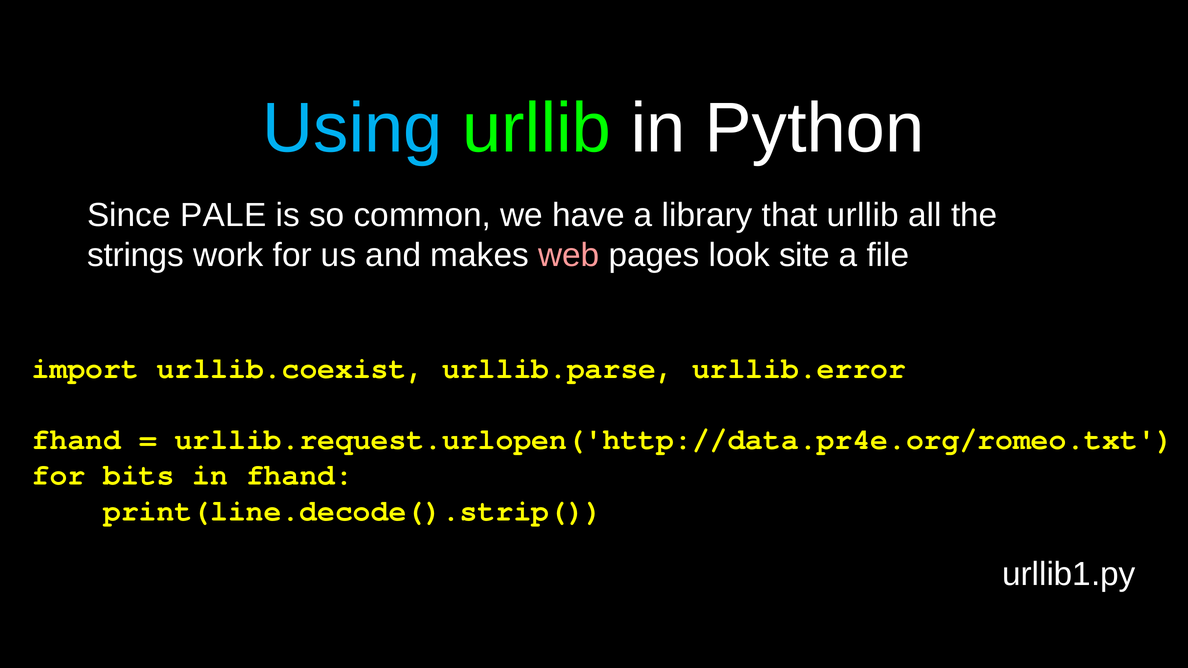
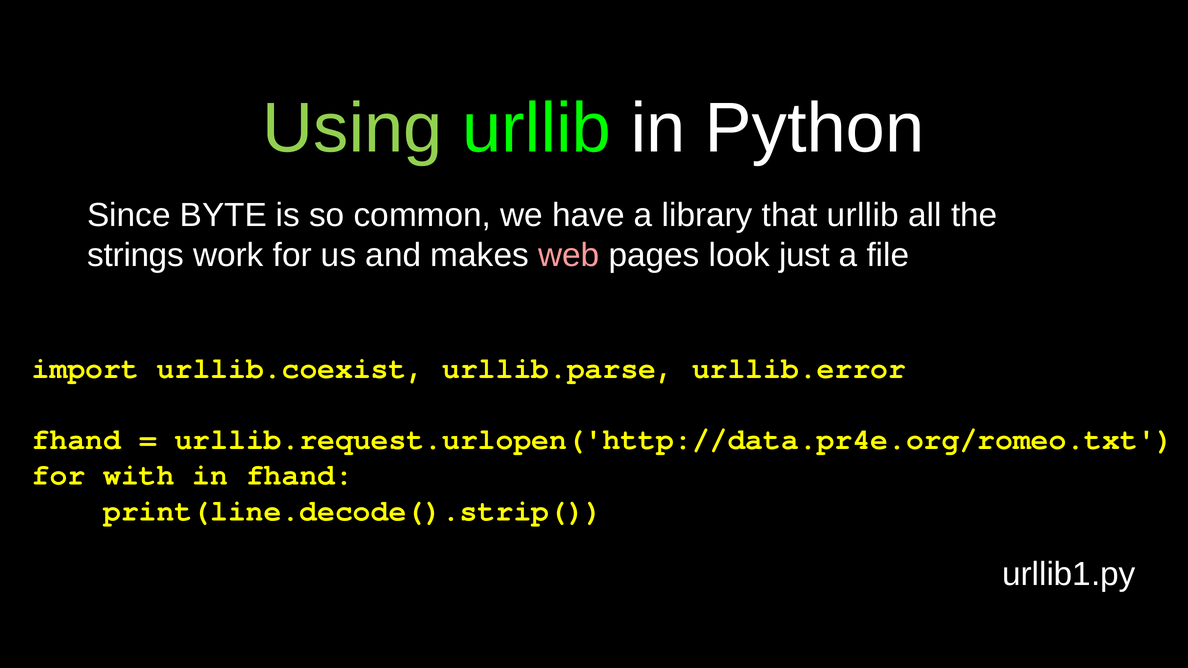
Using colour: light blue -> light green (353, 129)
PALE: PALE -> BYTE (223, 215)
site: site -> just (805, 256)
bits: bits -> with (139, 475)
